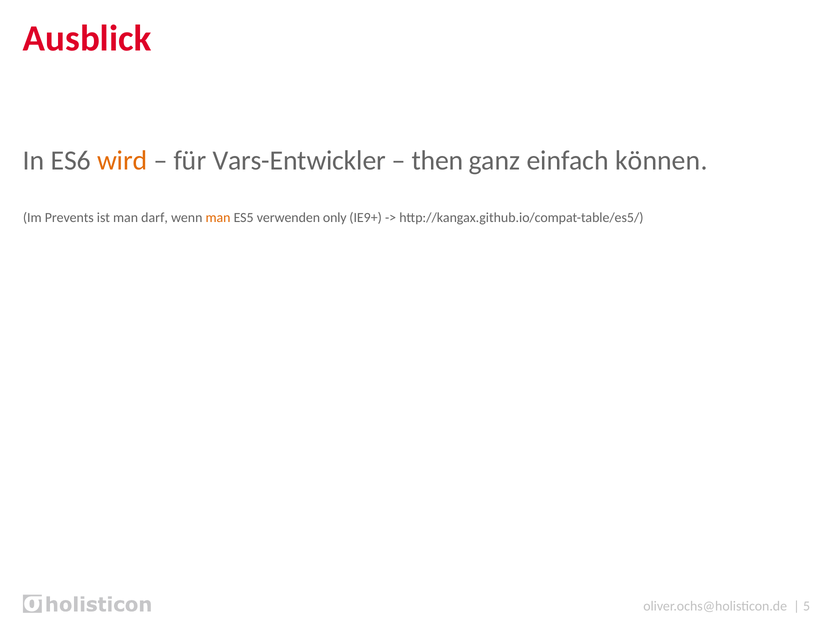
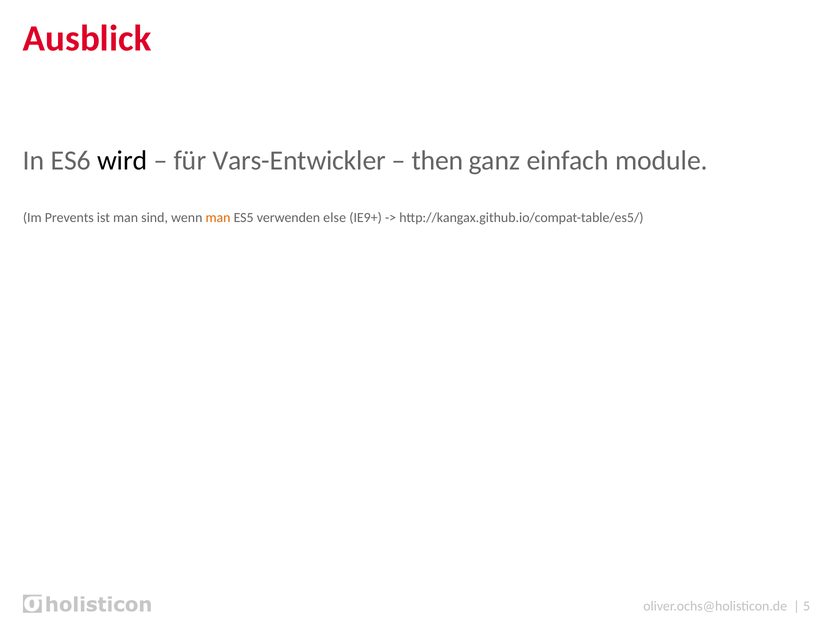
wird colour: orange -> black (122, 160)
können: können -> module (661, 160)
darf: darf -> sind (155, 218)
only: only -> else (335, 218)
